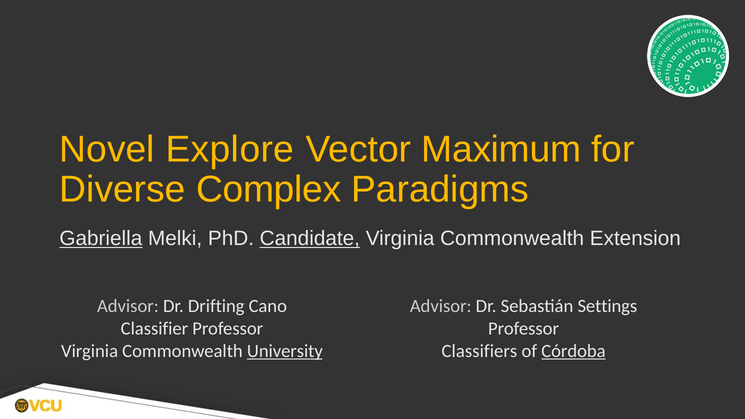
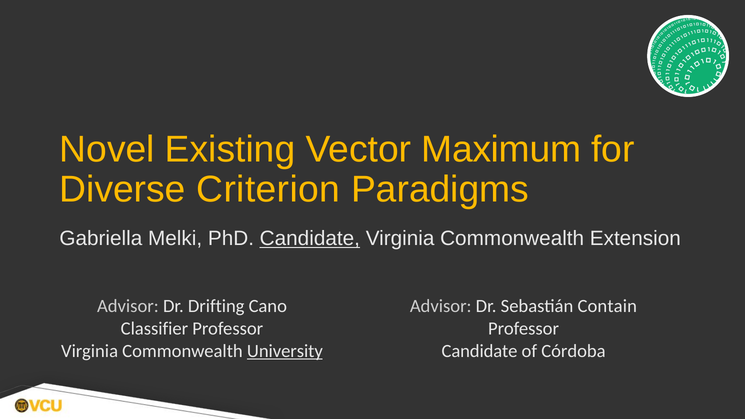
Explore: Explore -> Existing (230, 149)
Complex: Complex -> Criterion (268, 190)
Gabriella underline: present -> none (101, 239)
Settings: Settings -> Contain (607, 306)
Classifiers: Classifiers -> Candidate (480, 351)
Córdoba underline: present -> none (573, 351)
